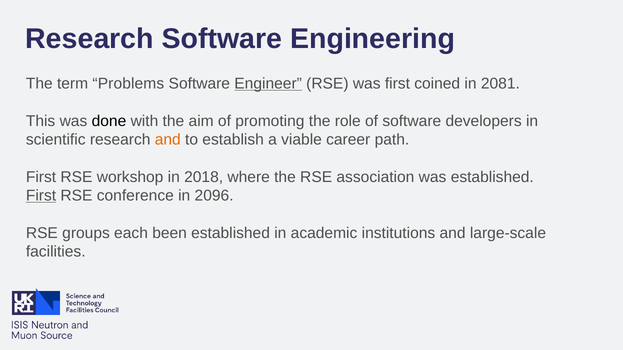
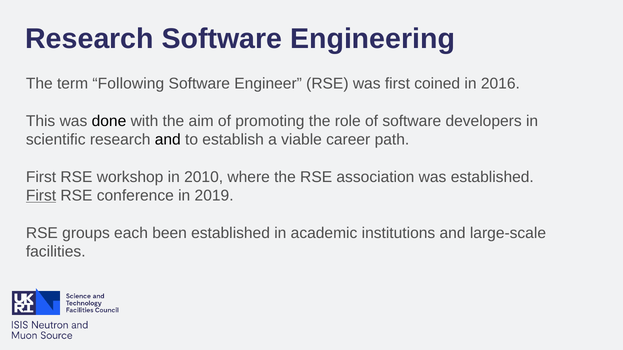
Problems: Problems -> Following (128, 84)
Engineer underline: present -> none (268, 84)
2081: 2081 -> 2016 (500, 84)
and colour: orange -> black (168, 140)
2018: 2018 -> 2010 (204, 177)
2096: 2096 -> 2019 (214, 196)
